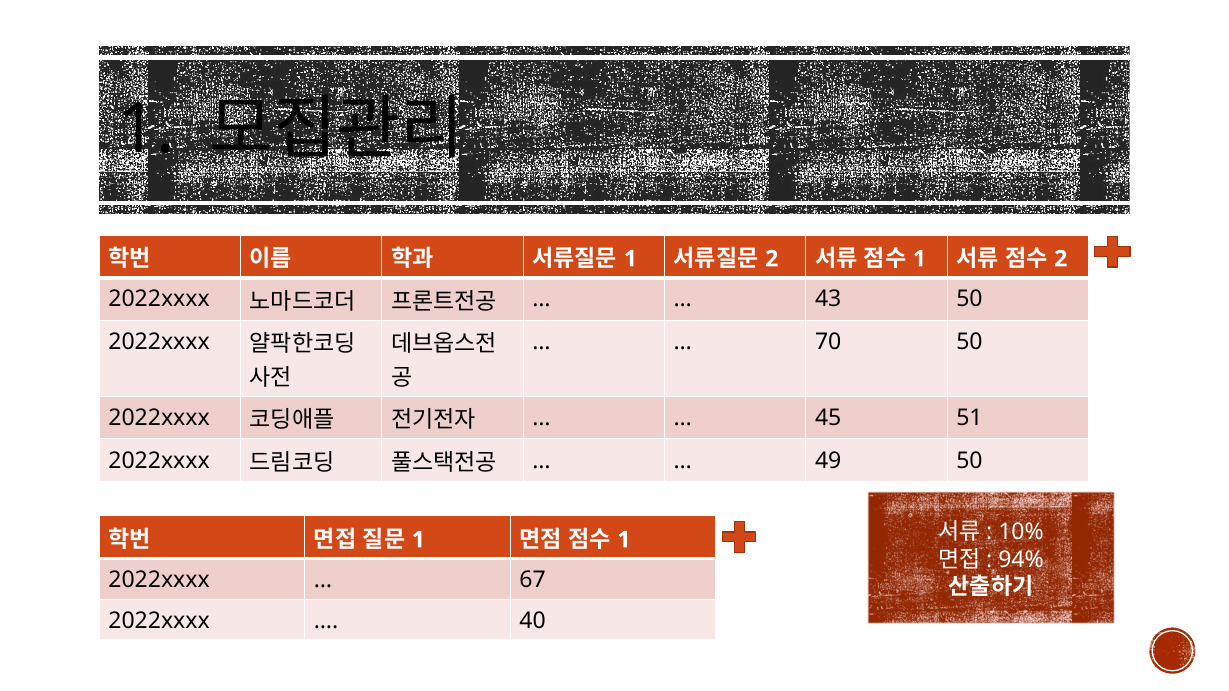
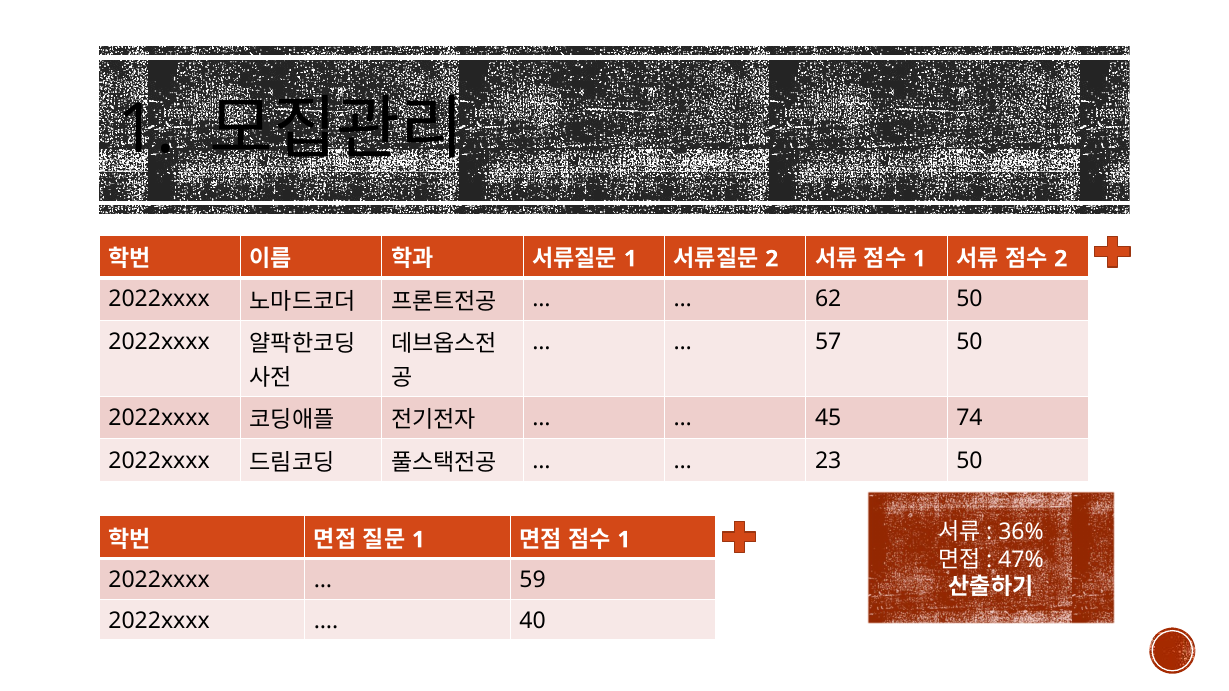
43: 43 -> 62 (828, 300)
70: 70 -> 57 (828, 342)
51: 51 -> 74 (969, 418)
49: 49 -> 23 (828, 461)
10%: 10% -> 36% (1021, 532)
94%: 94% -> 47% (1021, 560)
67: 67 -> 59 (533, 580)
